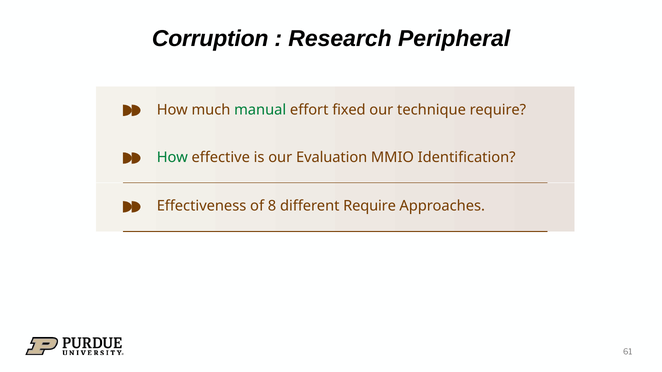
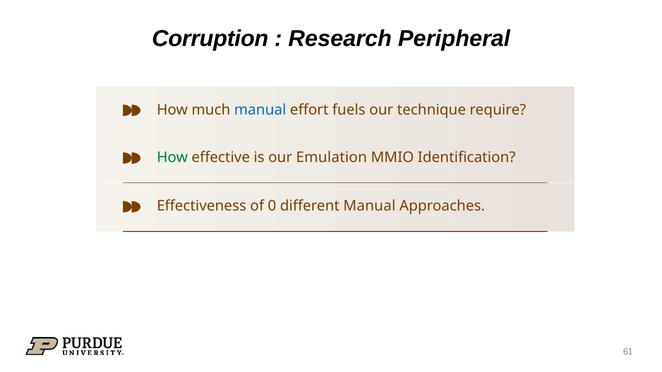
manual colour: green -> blue (260, 110)
fixed: fixed -> fuels (349, 110)
Evaluation: Evaluation -> Emulation (332, 158)
8: 8 -> 0 (272, 206)
different Require: Require -> Manual (369, 206)
